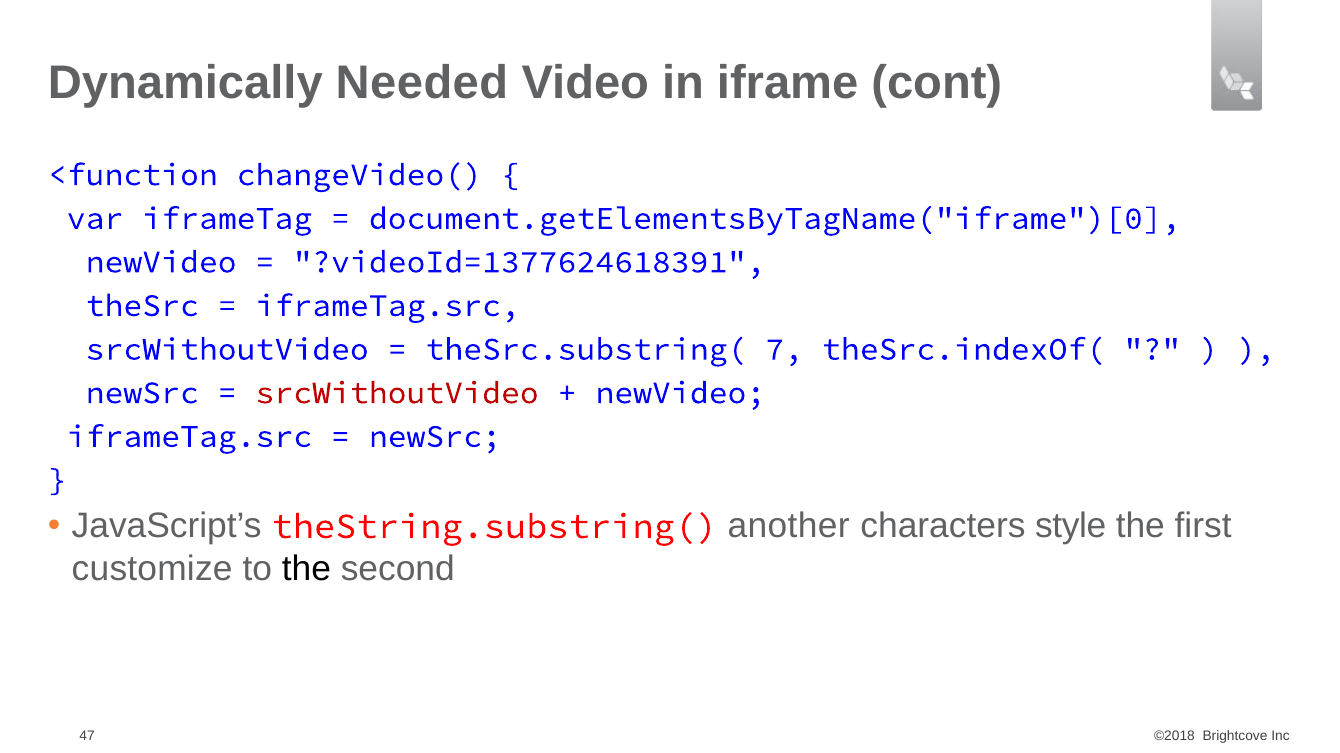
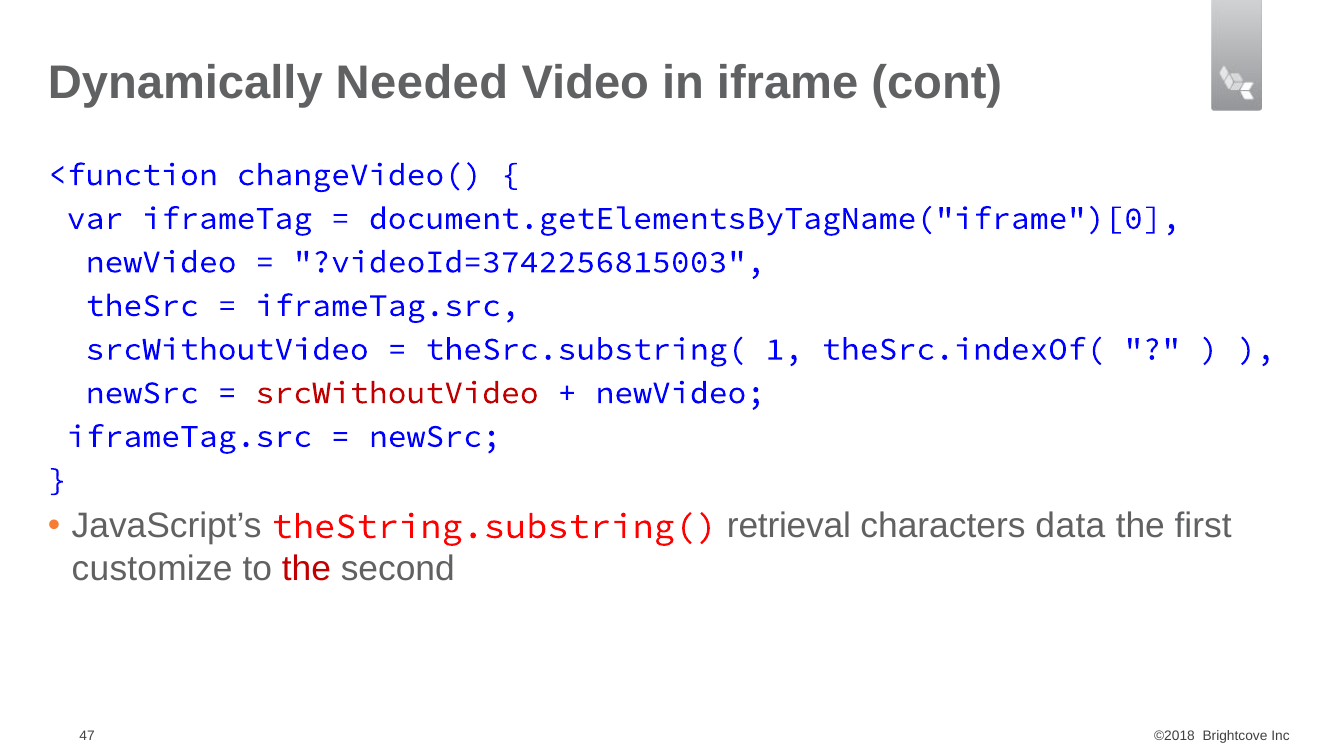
?videoId=1377624618391: ?videoId=1377624618391 -> ?videoId=3742256815003 (529, 262)
7: 7 -> 1 (784, 349)
another: another -> retrieval (789, 527)
style: style -> data (1070, 527)
the colour: black -> red (306, 569)
